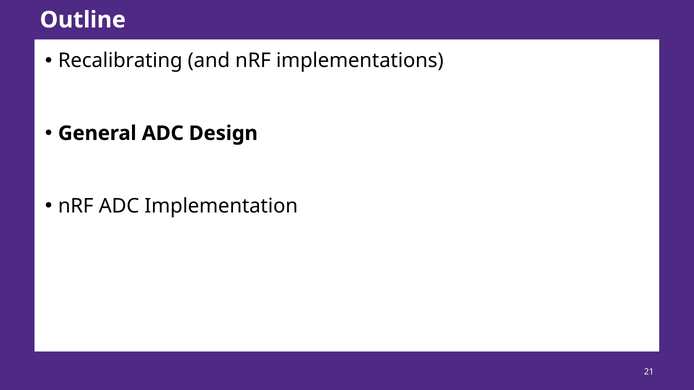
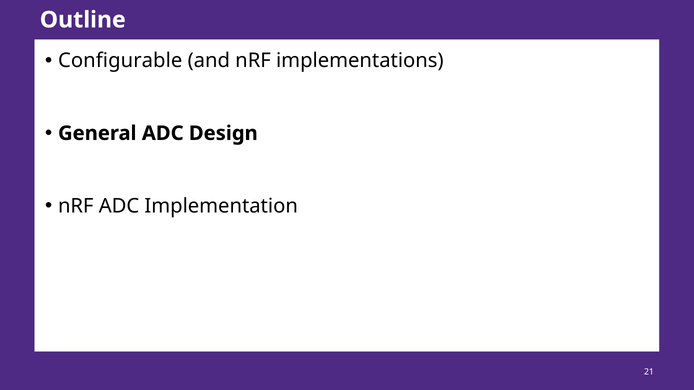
Recalibrating: Recalibrating -> Configurable (120, 61)
